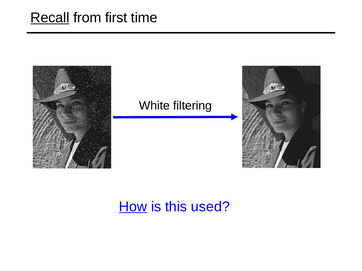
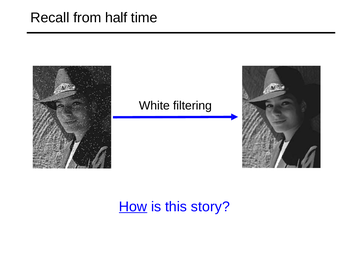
Recall underline: present -> none (50, 18)
first: first -> half (116, 18)
used: used -> story (210, 207)
